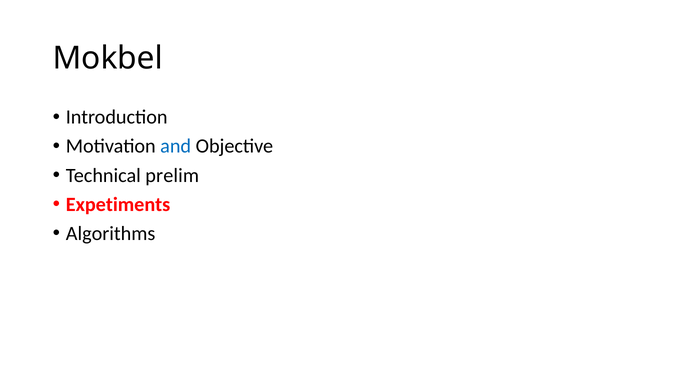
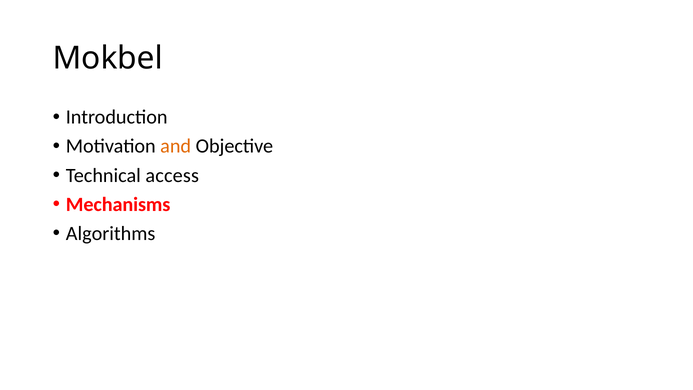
and colour: blue -> orange (176, 146)
prelim: prelim -> access (172, 175)
Expetiments: Expetiments -> Mechanisms (118, 204)
